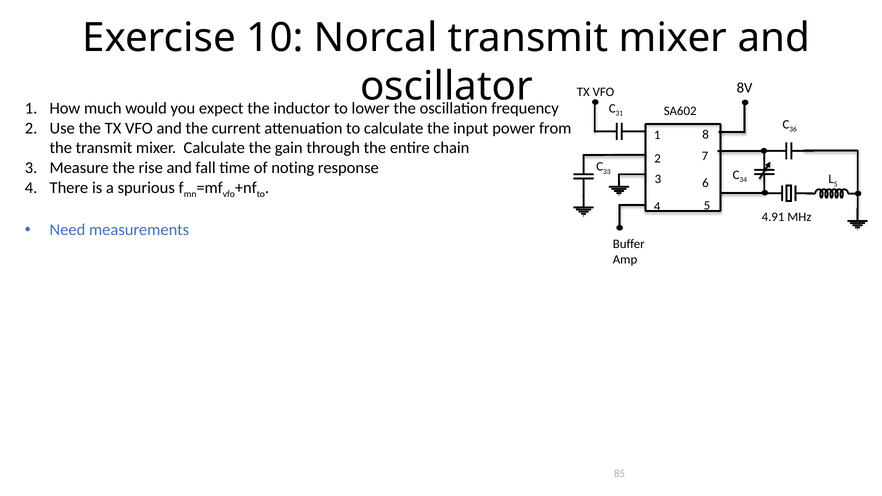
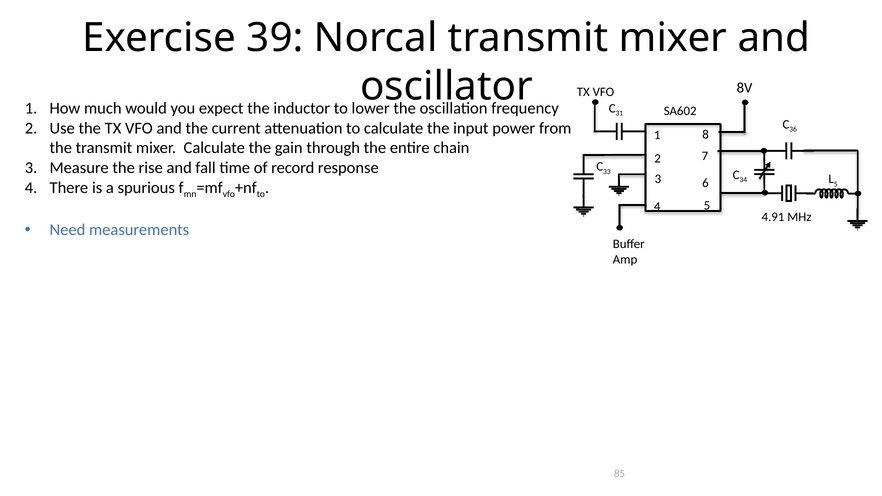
10: 10 -> 39 (275, 38)
noting: noting -> record (293, 168)
